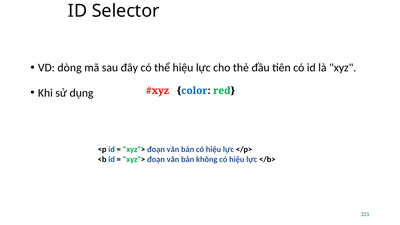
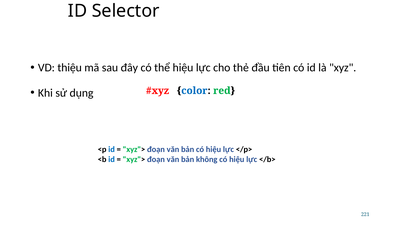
dòng: dòng -> thiệu (70, 68)
